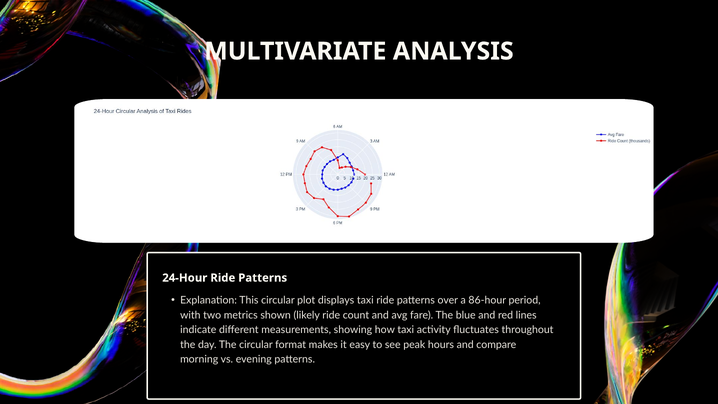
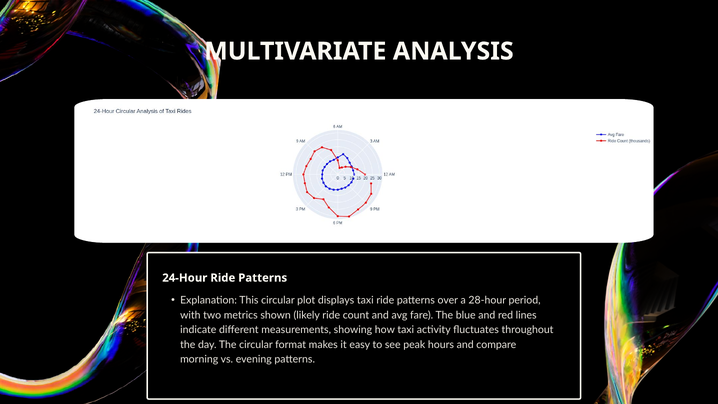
86-hour: 86-hour -> 28-hour (487, 300)
